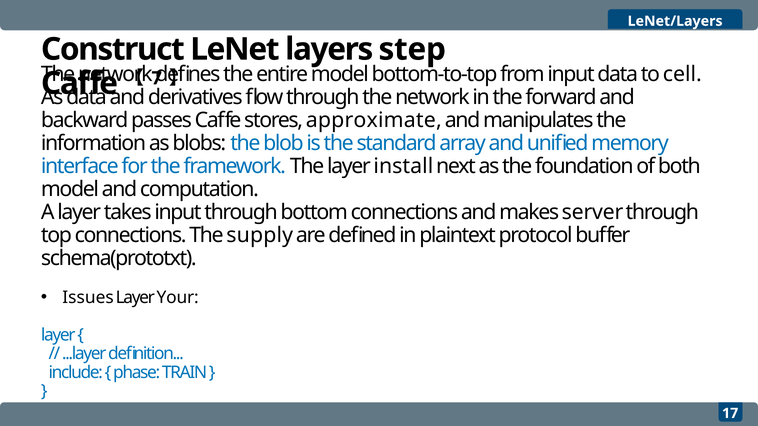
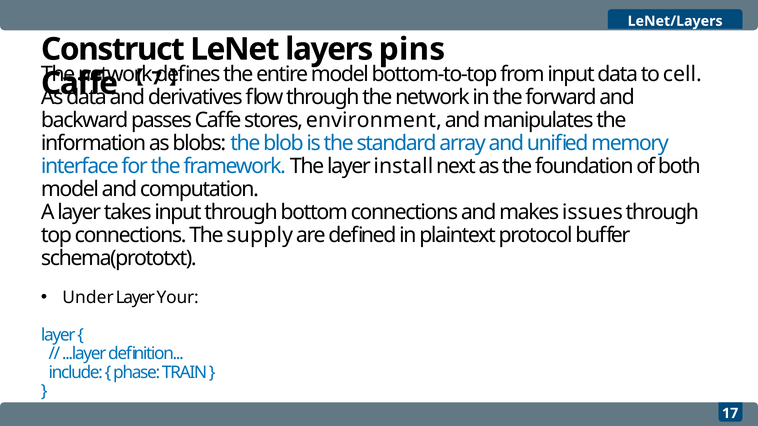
step: step -> pins (412, 49)
approximate: approximate -> environment (374, 120)
server: server -> issues (592, 212)
Issues: Issues -> Under (88, 298)
